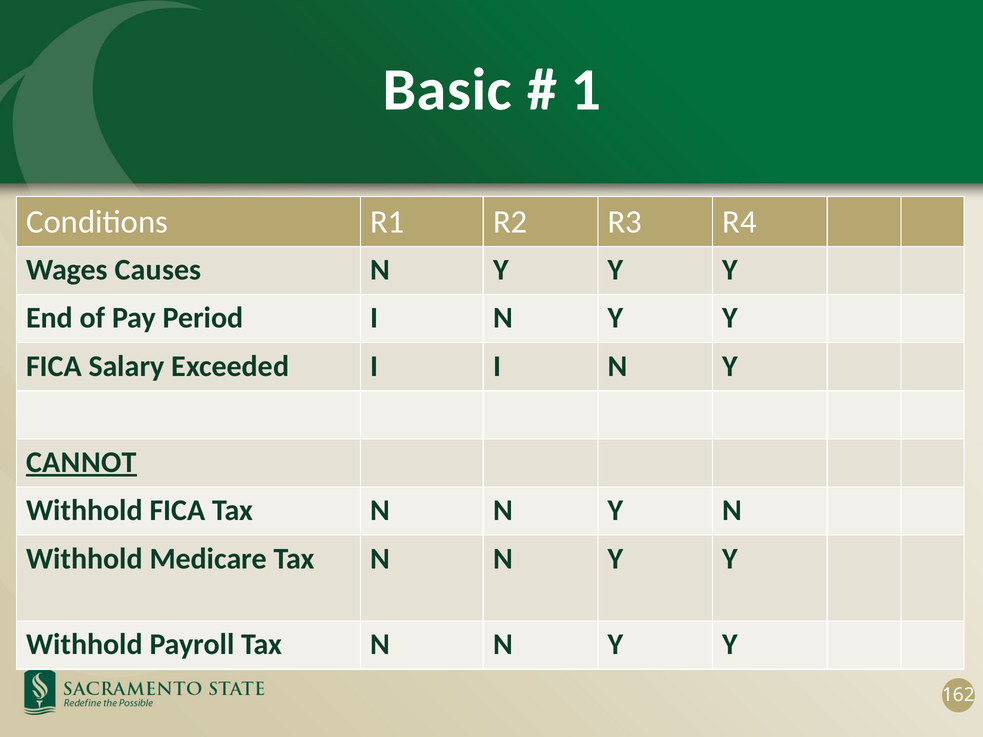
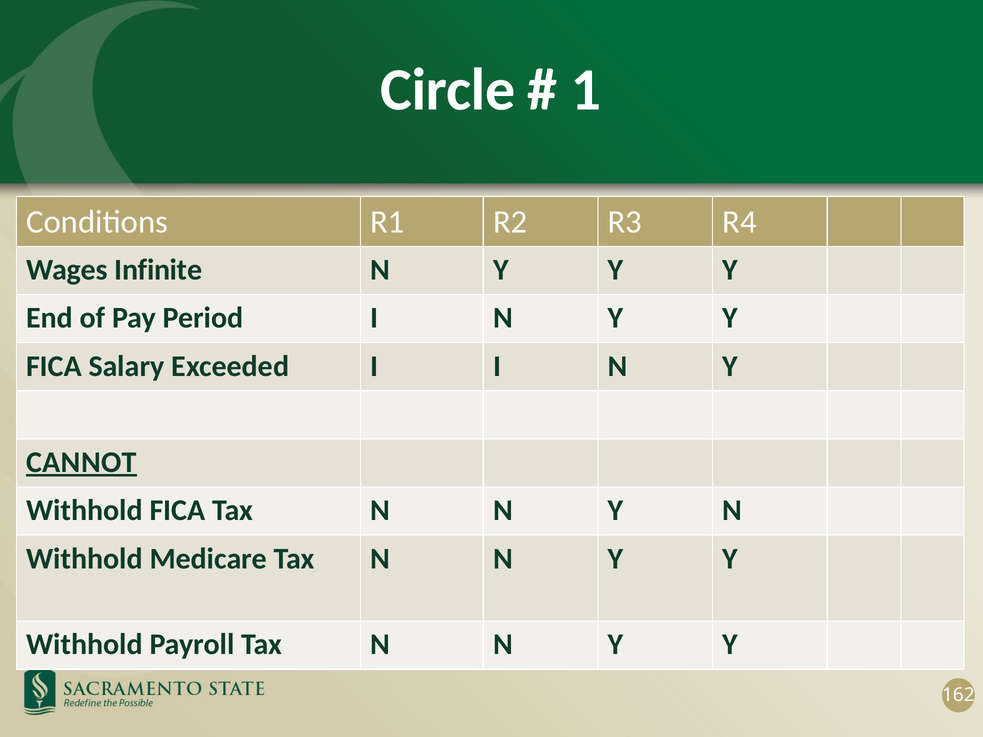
Basic: Basic -> Circle (448, 90)
Causes: Causes -> Infinite (158, 270)
